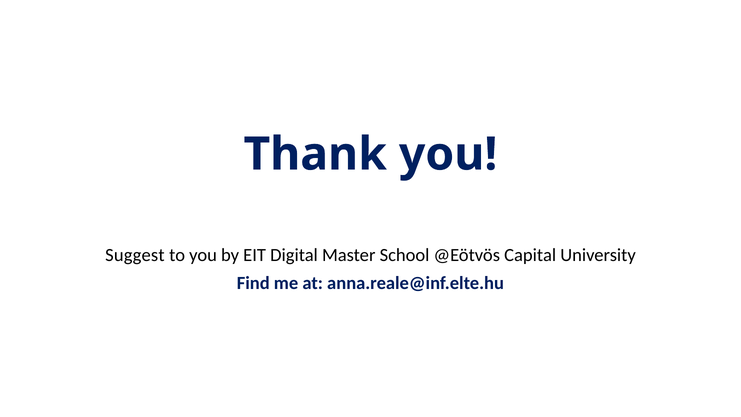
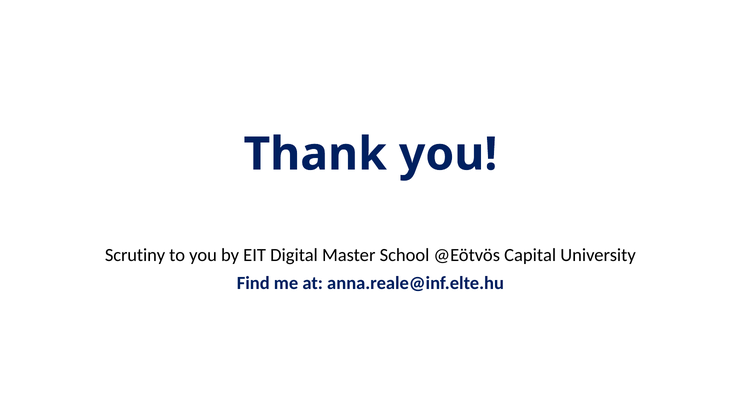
Suggest: Suggest -> Scrutiny (135, 255)
